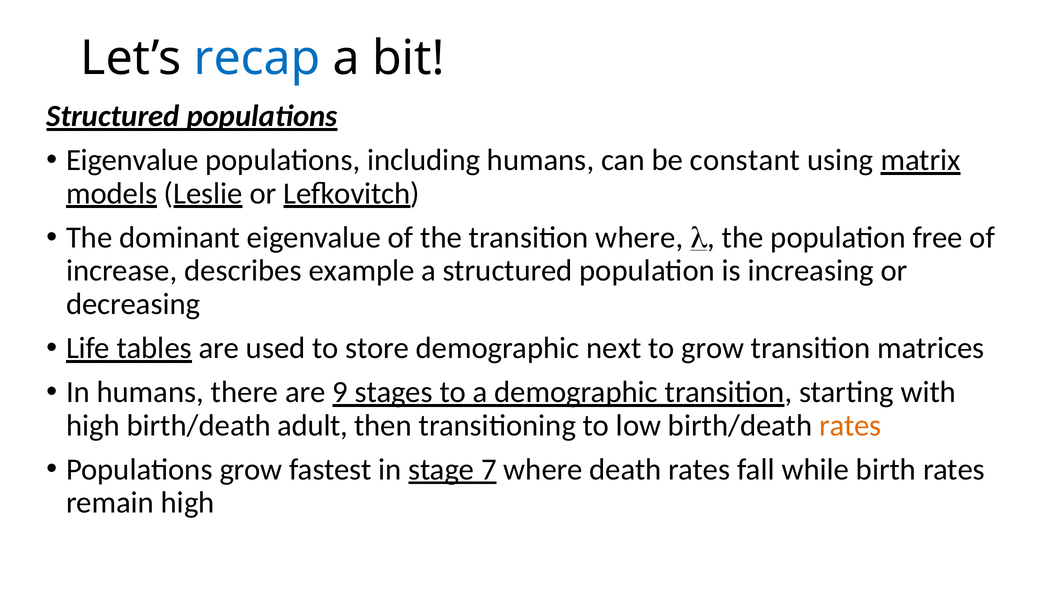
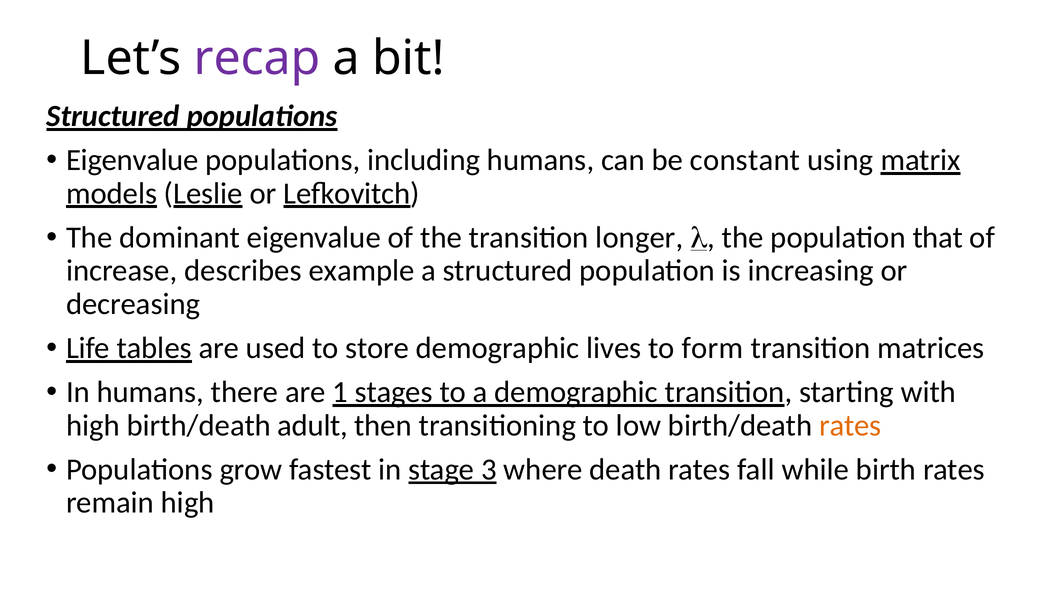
recap colour: blue -> purple (257, 58)
transition where: where -> longer (639, 238)
free: free -> that (938, 238)
next: next -> lives (614, 348)
to grow: grow -> form (713, 348)
9: 9 -> 1 (340, 392)
7: 7 -> 3 (489, 469)
